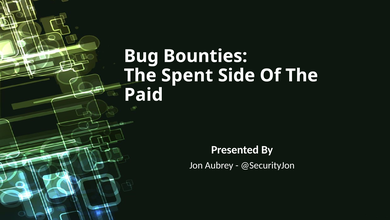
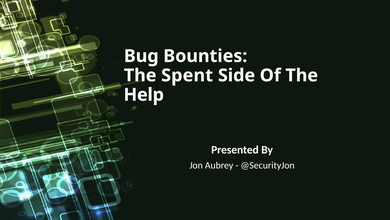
Paid: Paid -> Help (144, 95)
